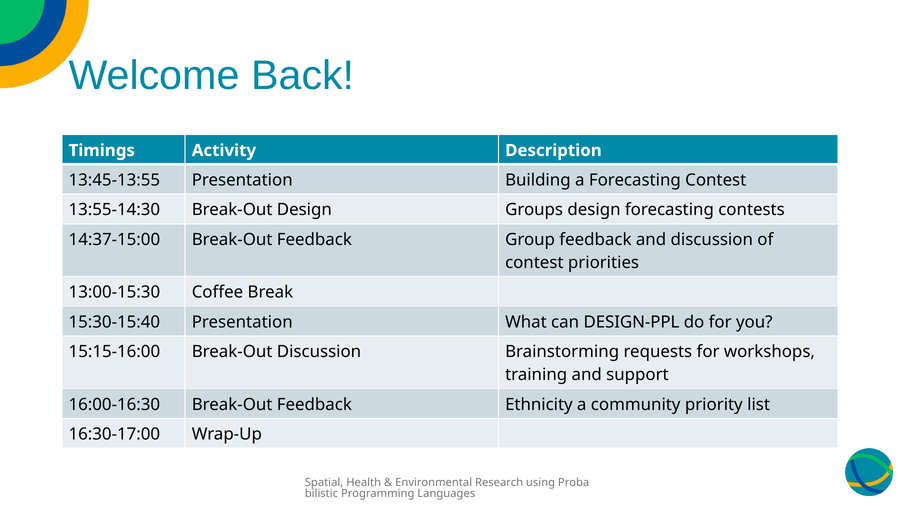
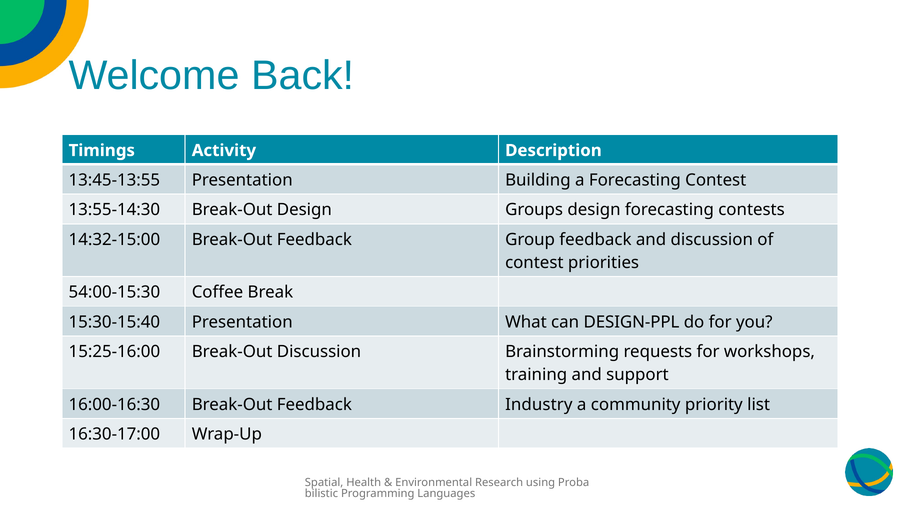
14:37-15:00: 14:37-15:00 -> 14:32-15:00 (114, 240)
13:00-15:30: 13:00-15:30 -> 54:00-15:30 (114, 292)
15:15-16:00: 15:15-16:00 -> 15:25-16:00 (114, 352)
Ethnicity: Ethnicity -> Industry (539, 405)
